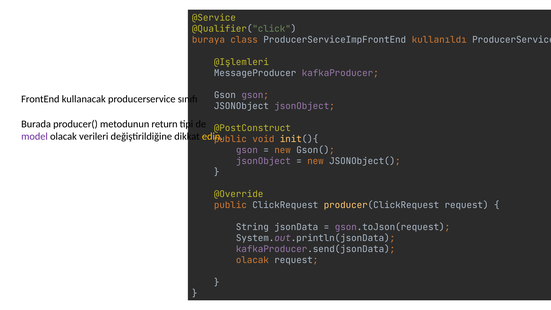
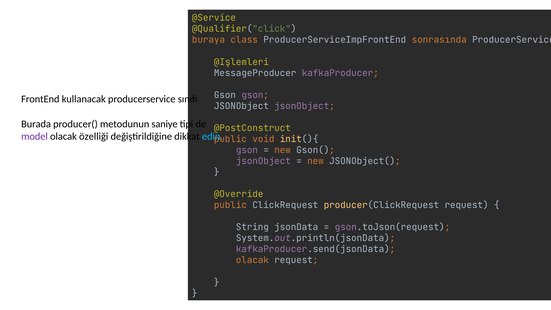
kullanıldı: kullanıldı -> sonrasında (439, 40)
return: return -> saniye (165, 124)
verileri: verileri -> özelliği (94, 136)
edin colour: yellow -> light blue (212, 136)
